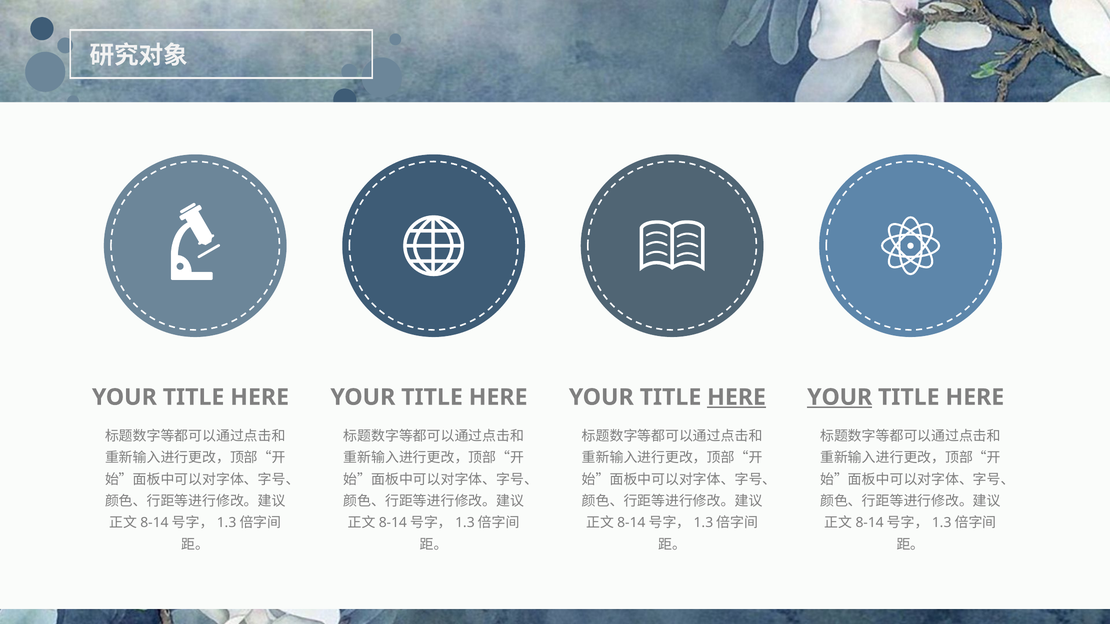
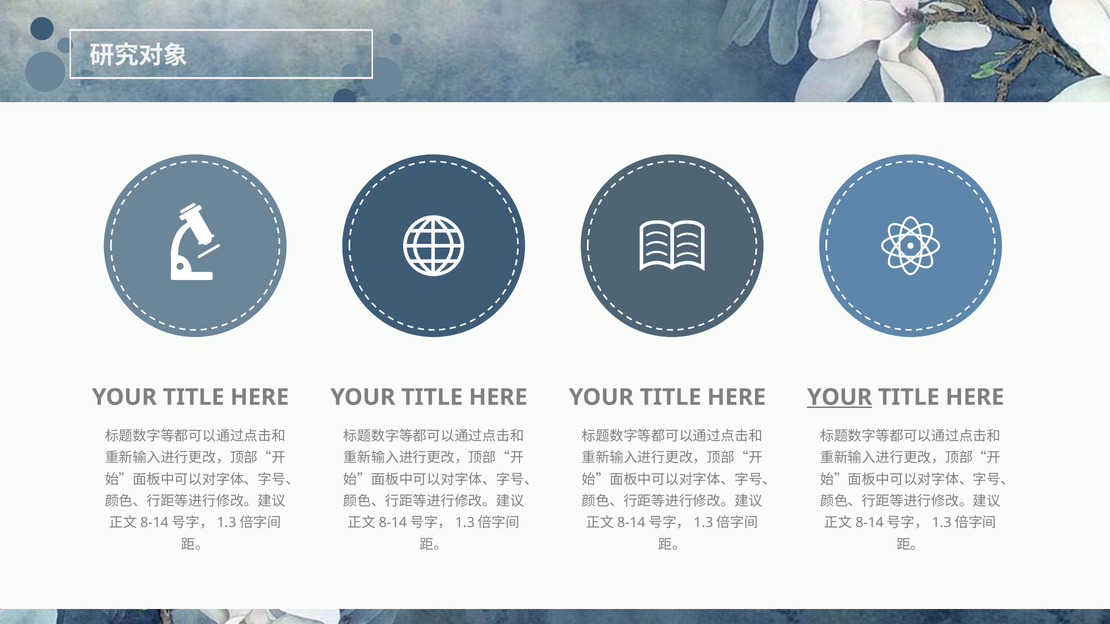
HERE underline: present -> none (737, 397)
